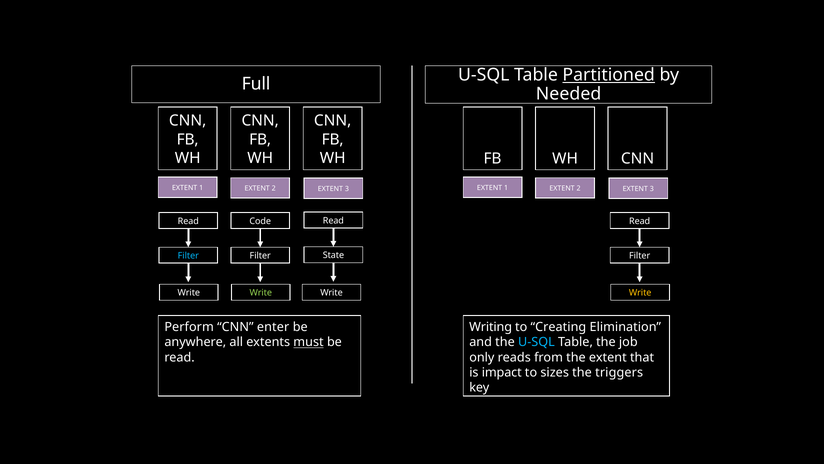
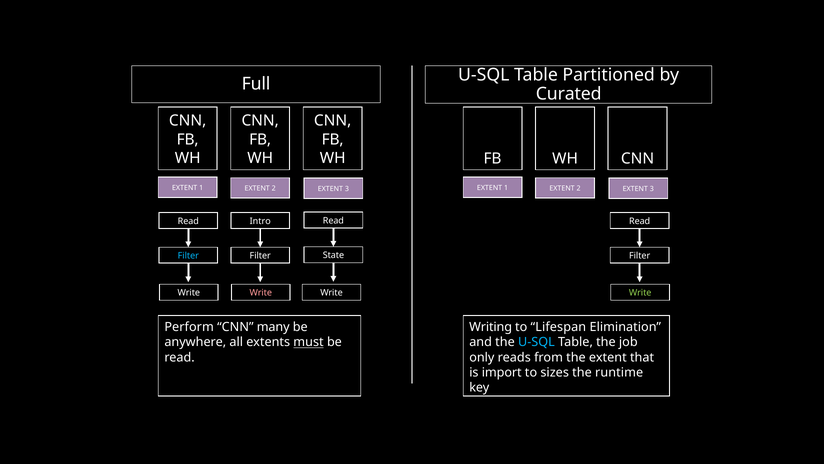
Partitioned underline: present -> none (609, 75)
Needed: Needed -> Curated (569, 94)
Code: Code -> Intro (260, 221)
Write colour: light green -> pink (261, 293)
Write colour: yellow -> light green (640, 293)
enter: enter -> many (273, 327)
Creating: Creating -> Lifespan (558, 327)
impact: impact -> import (502, 372)
triggers: triggers -> runtime (619, 372)
